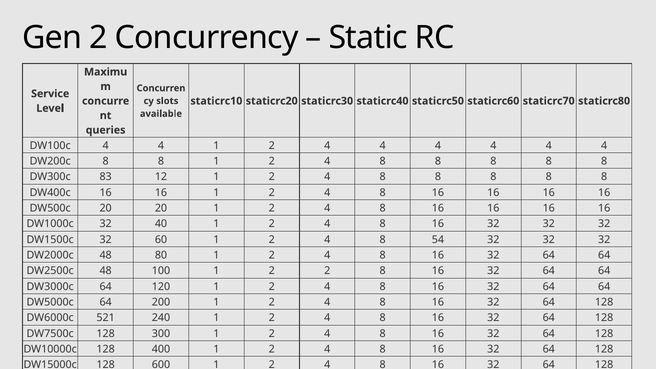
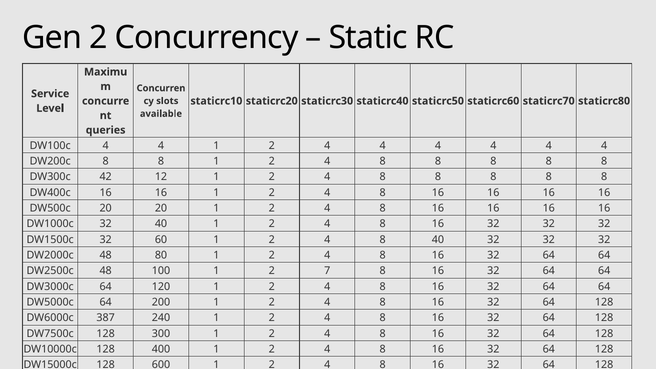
83: 83 -> 42 (106, 177)
8 54: 54 -> 40 (438, 239)
2 2: 2 -> 7 (327, 271)
521: 521 -> 387 (106, 318)
